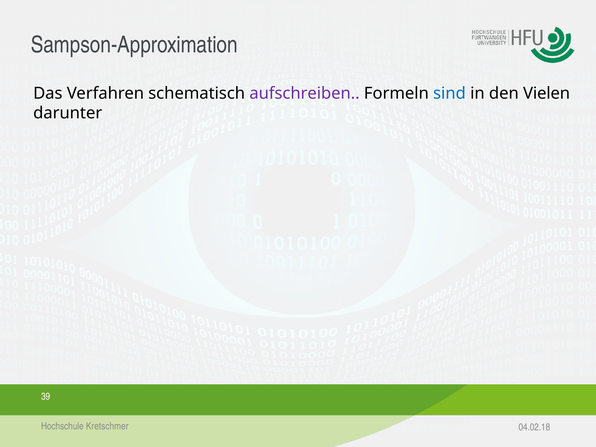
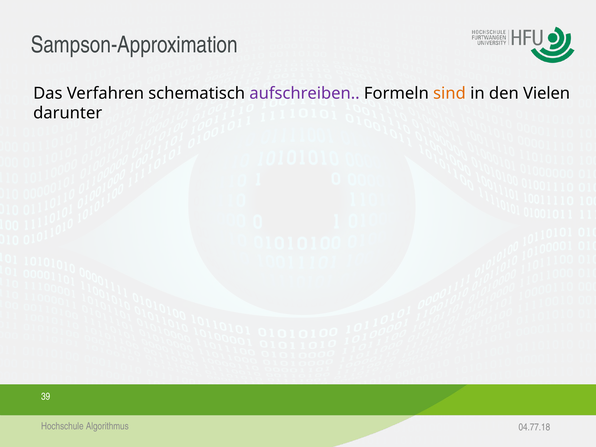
sind colour: blue -> orange (449, 93)
Kretschmer: Kretschmer -> Algorithmus (107, 426)
04.02.18: 04.02.18 -> 04.77.18 (534, 427)
